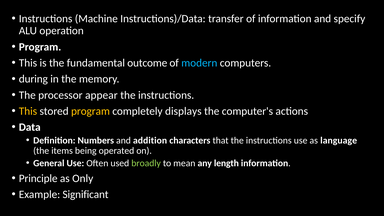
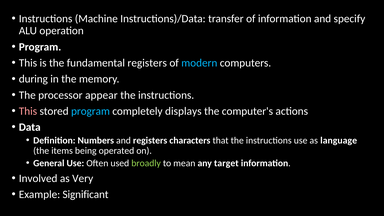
fundamental outcome: outcome -> registers (147, 63)
This colour: yellow -> pink (28, 111)
program colour: yellow -> light blue (90, 111)
and addition: addition -> registers (150, 140)
length: length -> target (226, 163)
Principle: Principle -> Involved (38, 178)
Only: Only -> Very (83, 178)
